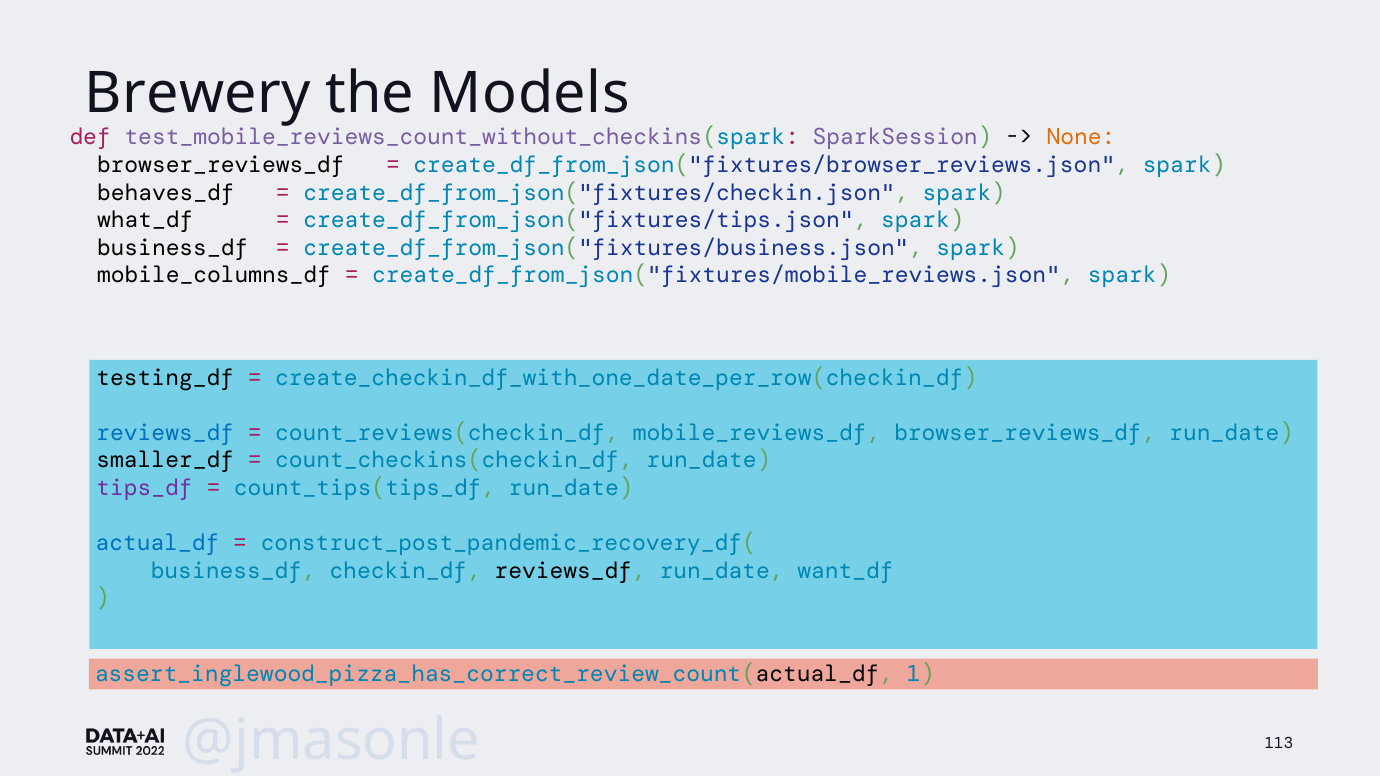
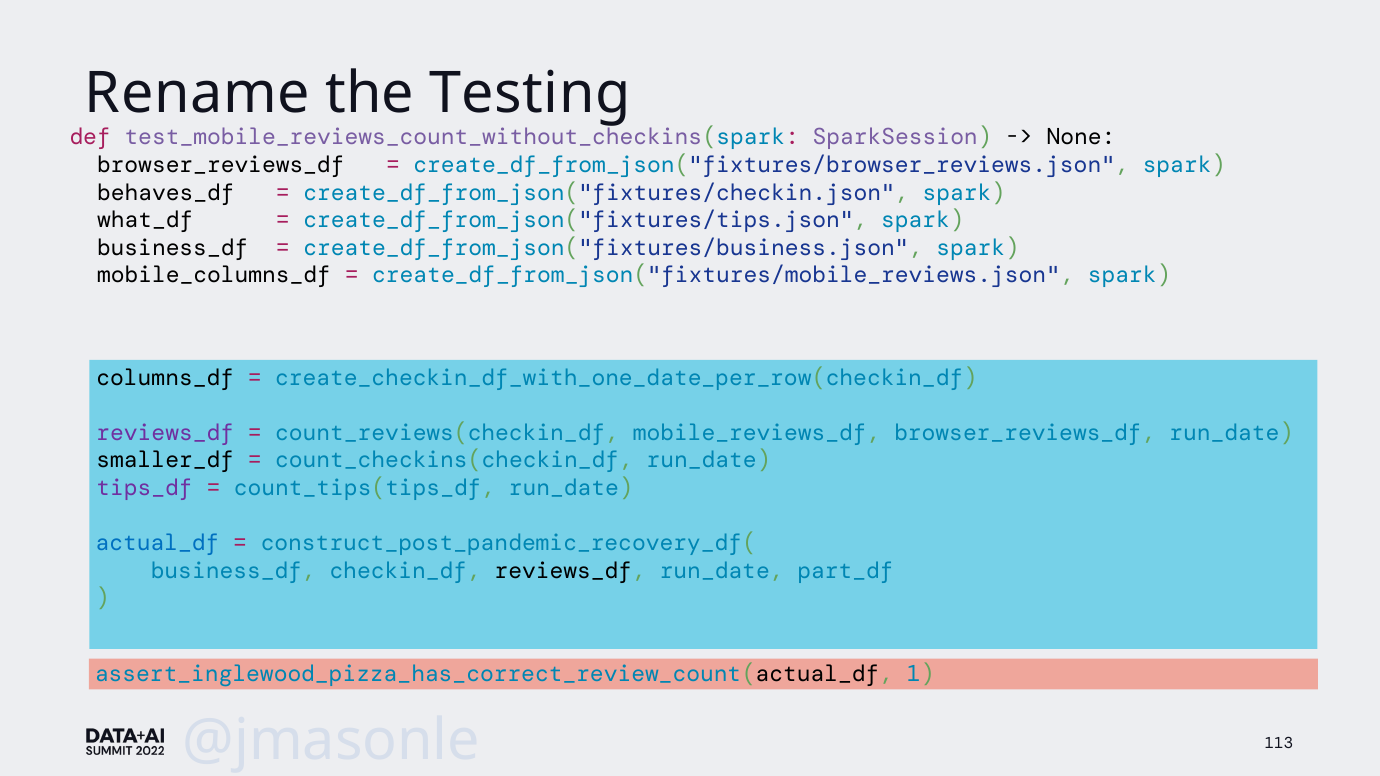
Brewery: Brewery -> Rename (198, 93)
Models: Models -> Testing (530, 93)
None colour: orange -> black (1081, 137)
testing_df: testing_df -> columns_df (165, 378)
reviews_df colour: blue -> purple (165, 433)
want_df: want_df -> part_df (845, 571)
